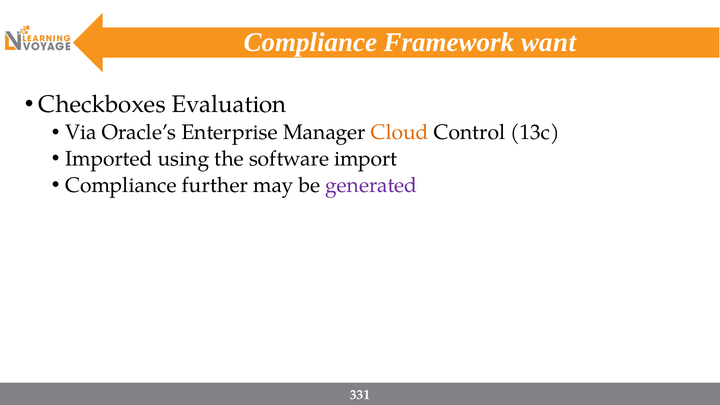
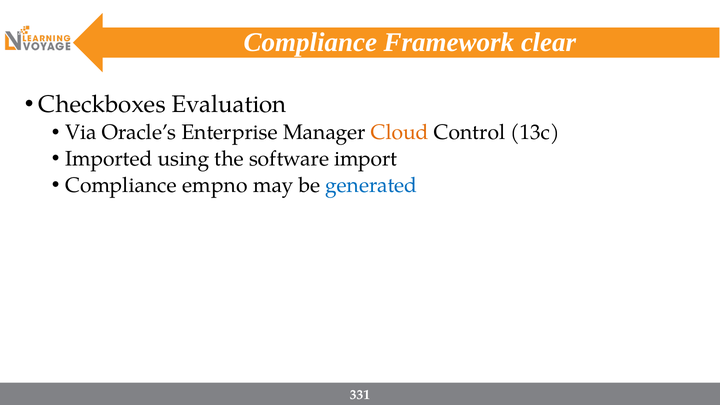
want: want -> clear (549, 42)
further: further -> empno (215, 185)
generated colour: purple -> blue (371, 185)
